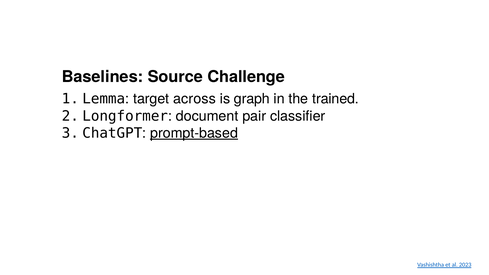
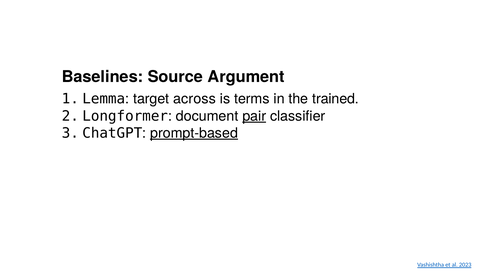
Challenge: Challenge -> Argument (246, 77)
graph: graph -> terms (252, 99)
pair underline: none -> present (254, 116)
